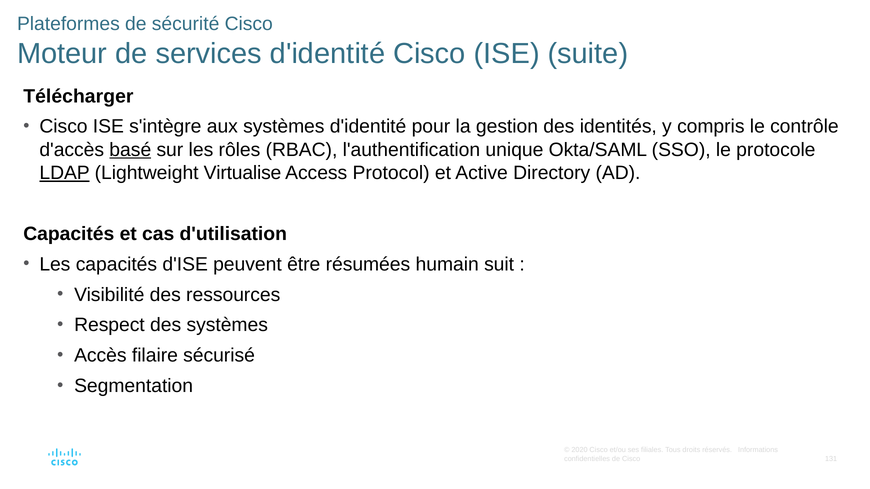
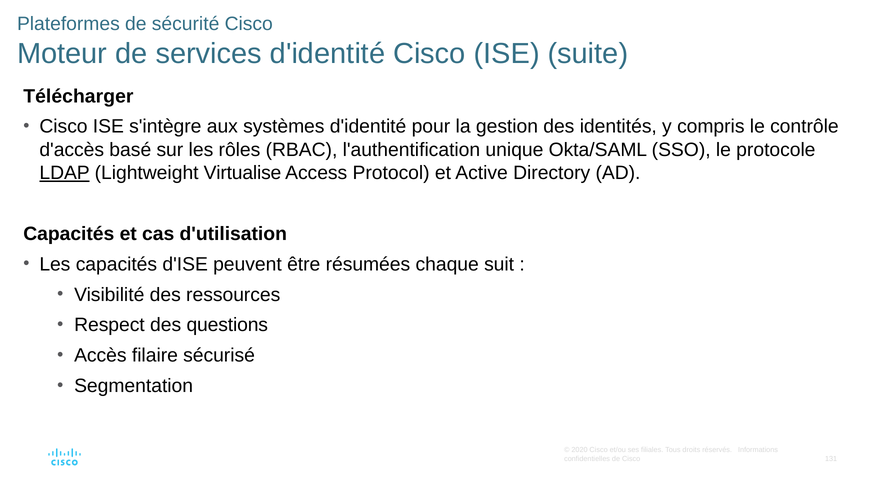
basé underline: present -> none (130, 150)
humain: humain -> chaque (447, 264)
des systèmes: systèmes -> questions (227, 325)
